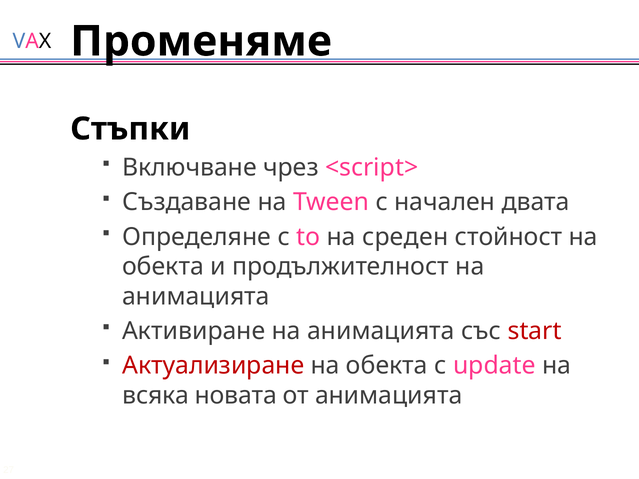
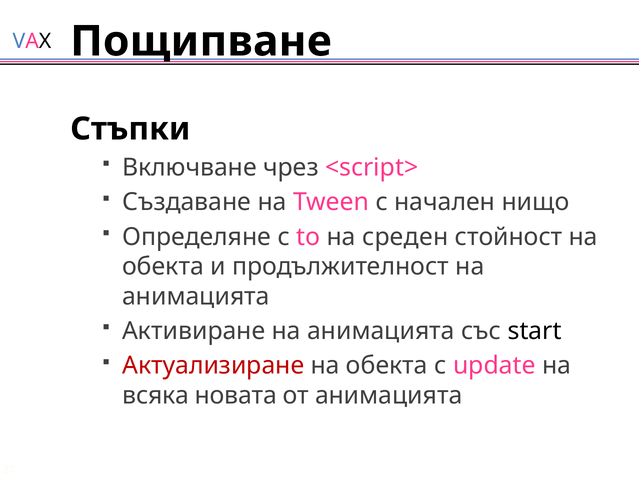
Променяме: Променяме -> Пощипване (201, 41)
двата: двата -> нищо (536, 202)
start colour: red -> black (535, 331)
